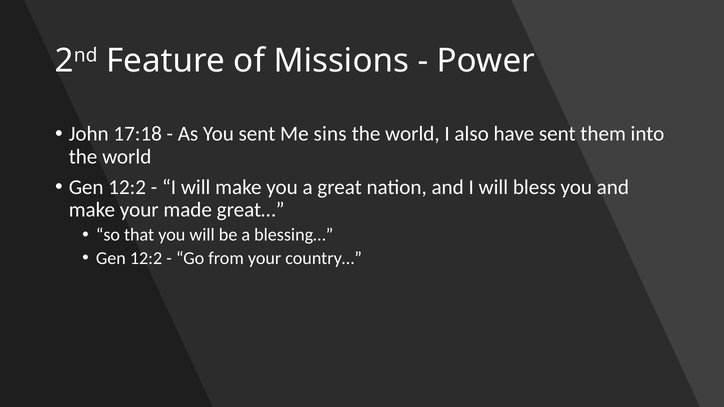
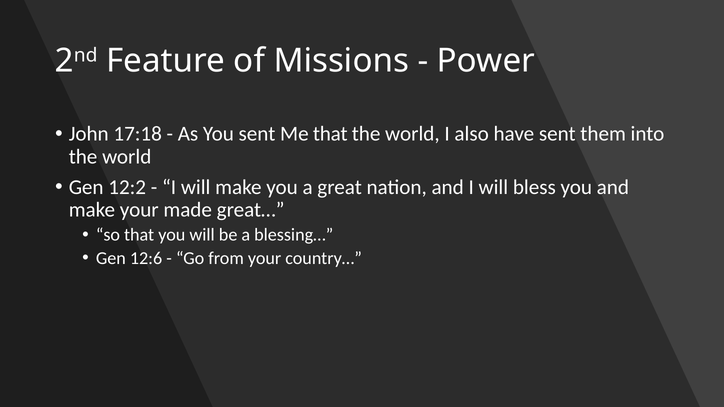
Me sins: sins -> that (330, 134)
12:2: 12:2 -> 12:6 (146, 258)
